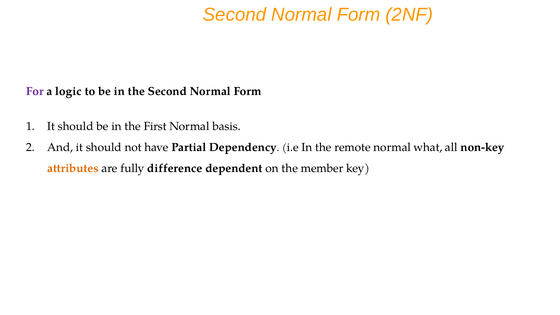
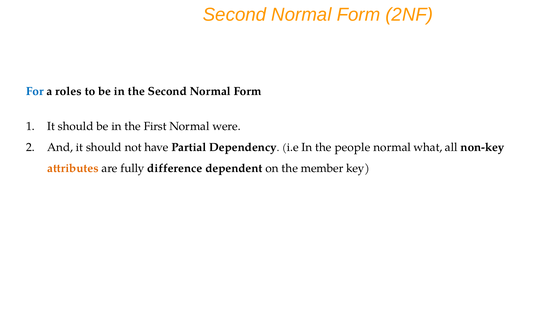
For colour: purple -> blue (35, 91)
logic: logic -> roles (68, 91)
basis: basis -> were (227, 126)
remote: remote -> people (352, 147)
